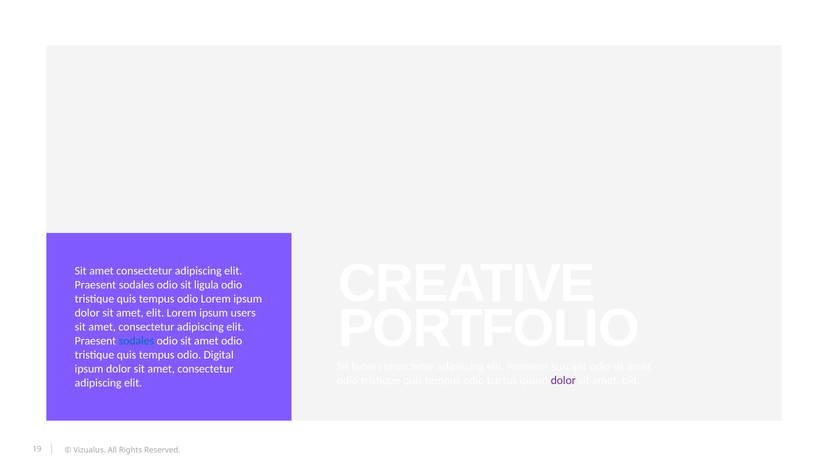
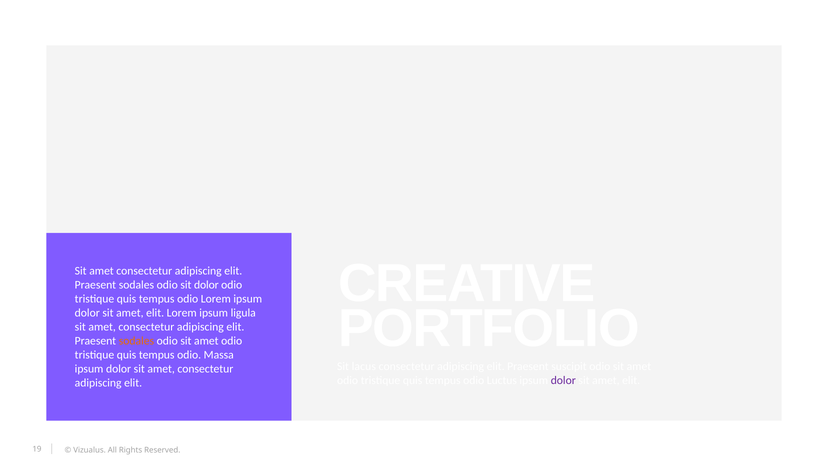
sit ligula: ligula -> dolor (206, 285)
users: users -> ligula (243, 313)
sodales colour: blue -> orange (136, 341)
Digital: Digital -> Massa (219, 355)
